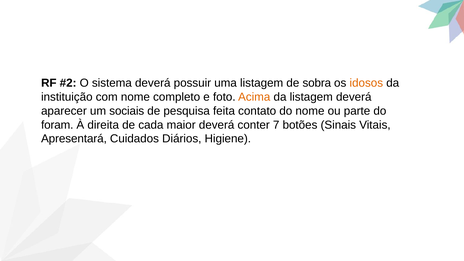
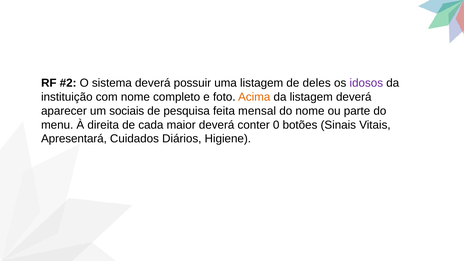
sobra: sobra -> deles (317, 83)
idosos colour: orange -> purple (366, 83)
contato: contato -> mensal (257, 111)
foram: foram -> menu (57, 125)
7: 7 -> 0 (276, 125)
